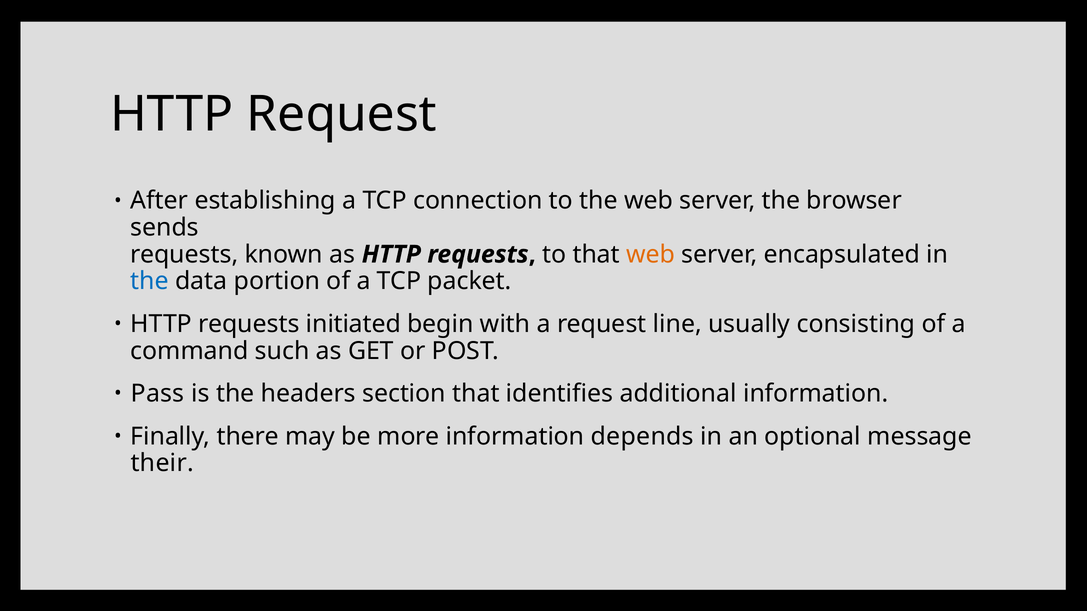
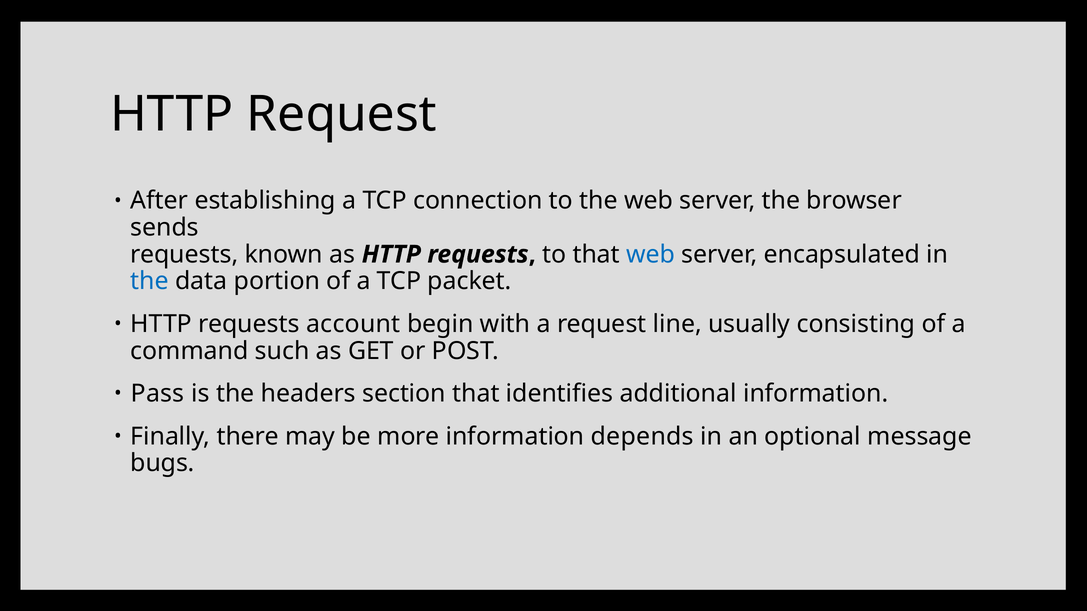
web colour: orange -> blue (651, 255)
initiated: initiated -> account (353, 324)
their: their -> bugs (162, 464)
